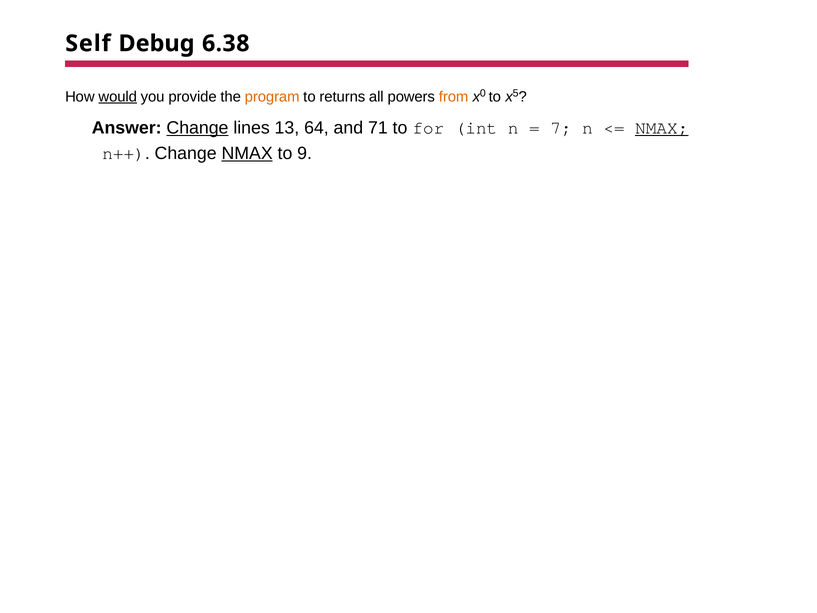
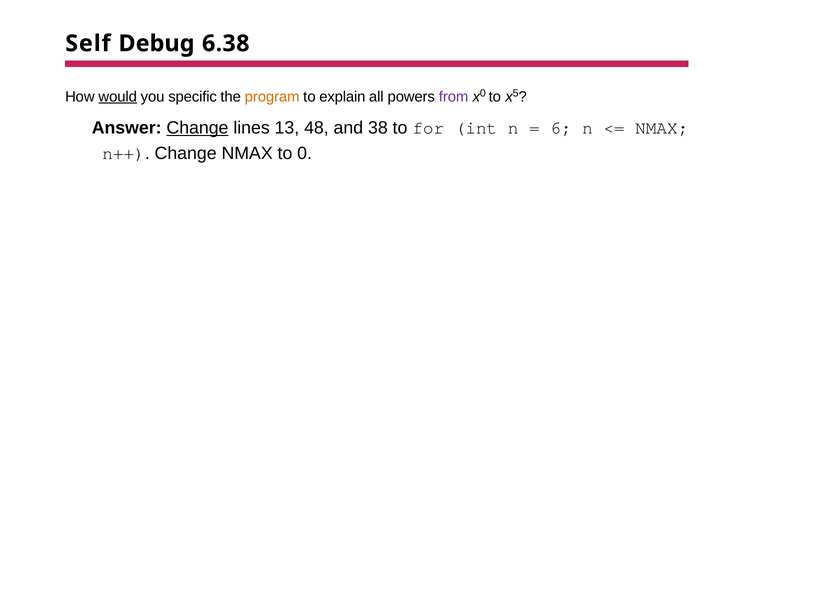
provide: provide -> specific (193, 97)
returns: returns -> explain (342, 97)
from colour: orange -> purple (454, 97)
64: 64 -> 48 (316, 128)
71: 71 -> 38 (378, 128)
7: 7 -> 6 (561, 128)
NMAX underline: present -> none (662, 128)
NMAX underline: present -> none (247, 153)
9: 9 -> 0 (305, 153)
